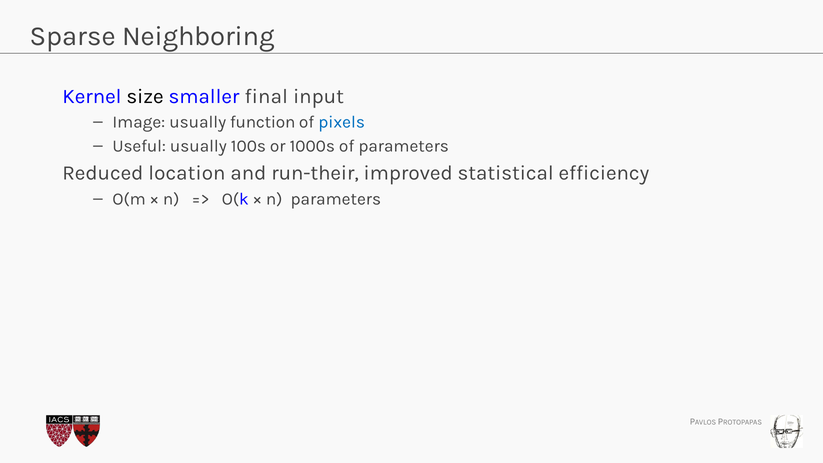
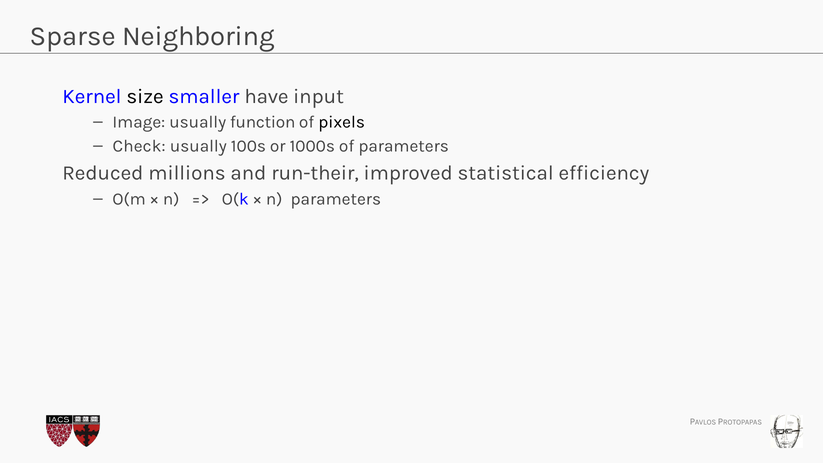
final: final -> have (266, 96)
pixels colour: blue -> black (342, 122)
Useful: Useful -> Check (139, 146)
location: location -> millions (187, 173)
